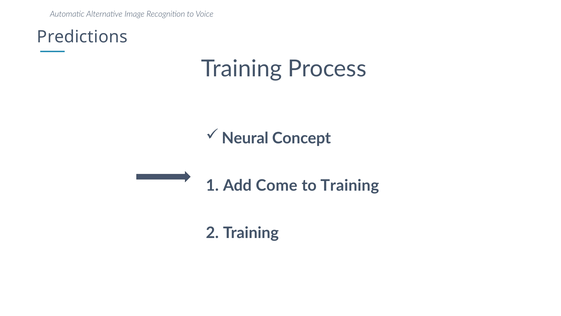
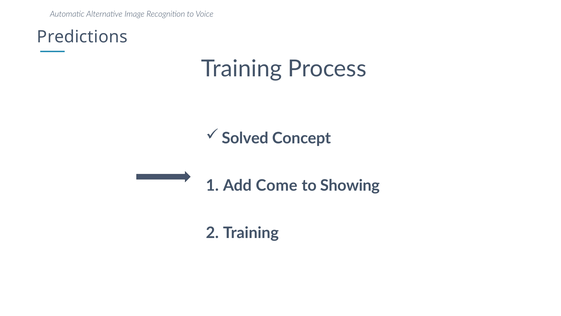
Neural: Neural -> Solved (245, 138)
to Training: Training -> Showing (350, 185)
